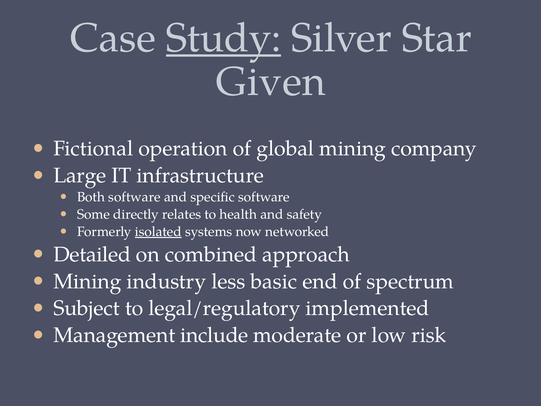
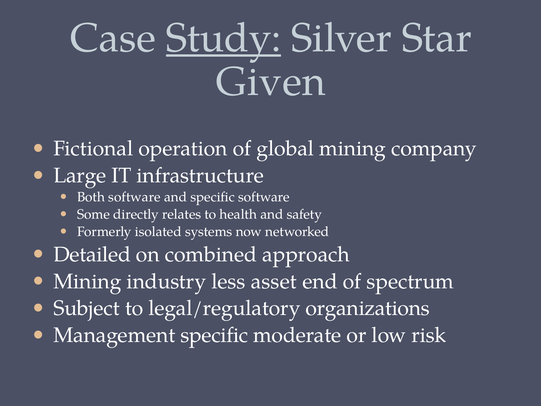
isolated underline: present -> none (158, 232)
basic: basic -> asset (274, 281)
implemented: implemented -> organizations (368, 308)
Management include: include -> specific (214, 335)
